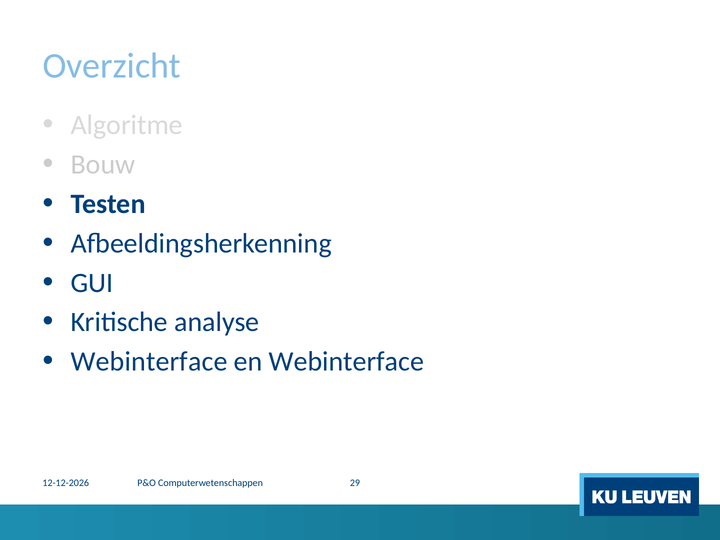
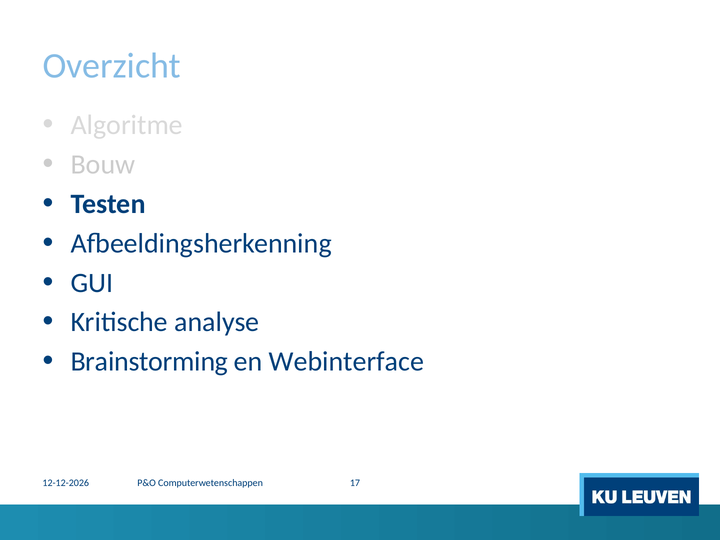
Webinterface: Webinterface -> Brainstorming (149, 362)
29: 29 -> 17 (355, 483)
